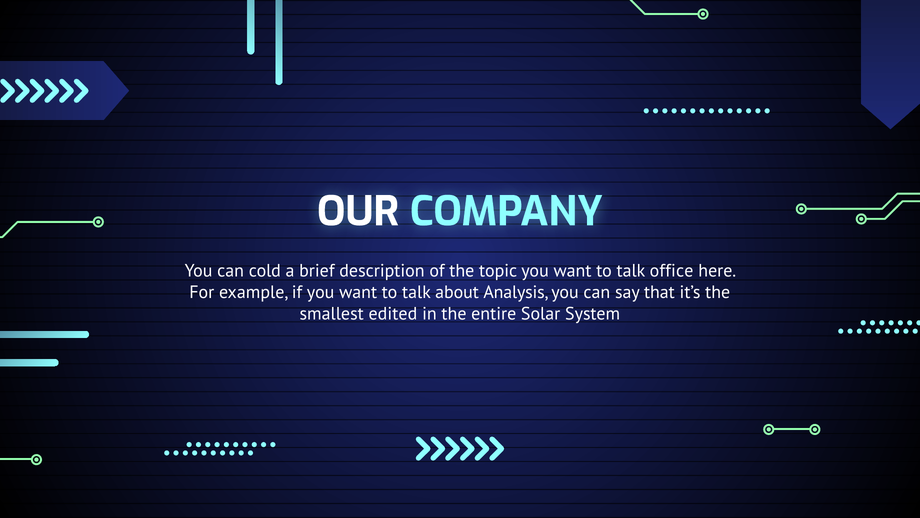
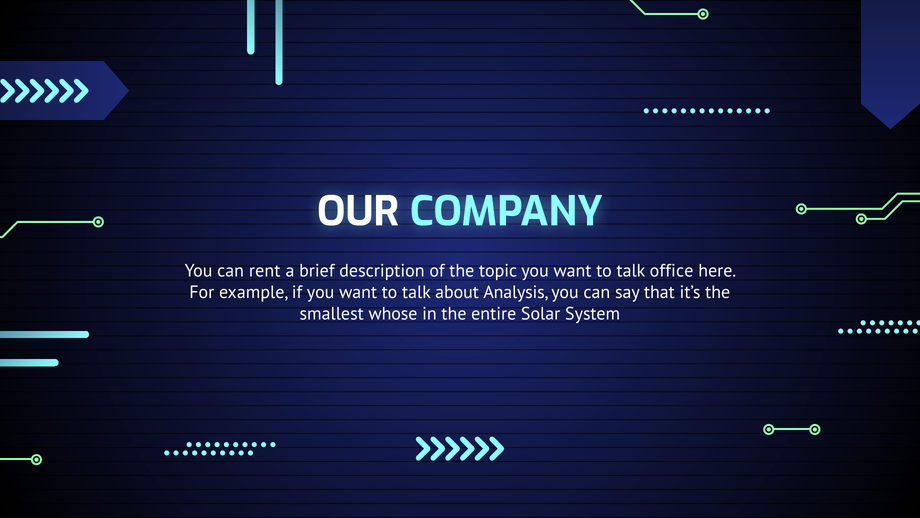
cold: cold -> rent (265, 271)
edited: edited -> whose (393, 314)
